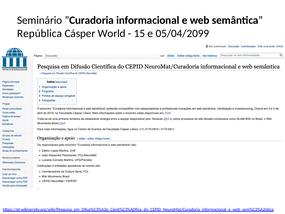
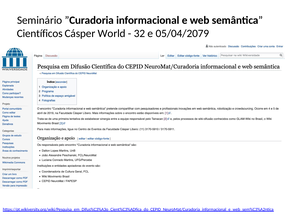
República: República -> Científicos (40, 33)
15: 15 -> 32 (139, 33)
05/04/2099: 05/04/2099 -> 05/04/2079 (182, 33)
